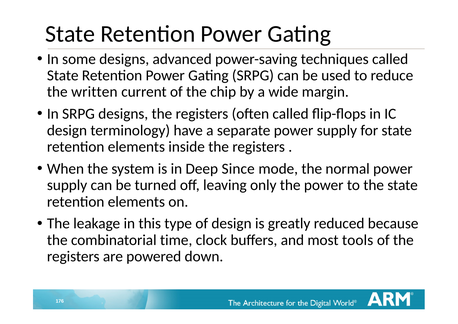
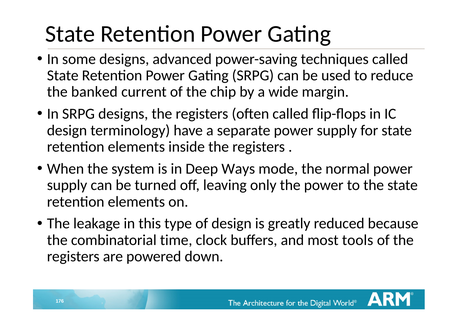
written: written -> banked (94, 92)
Since: Since -> Ways (238, 169)
